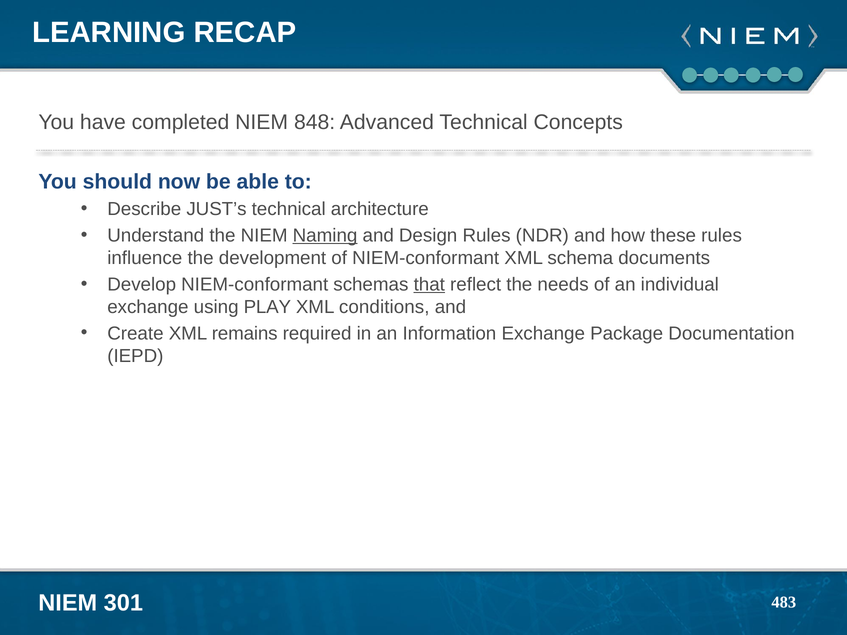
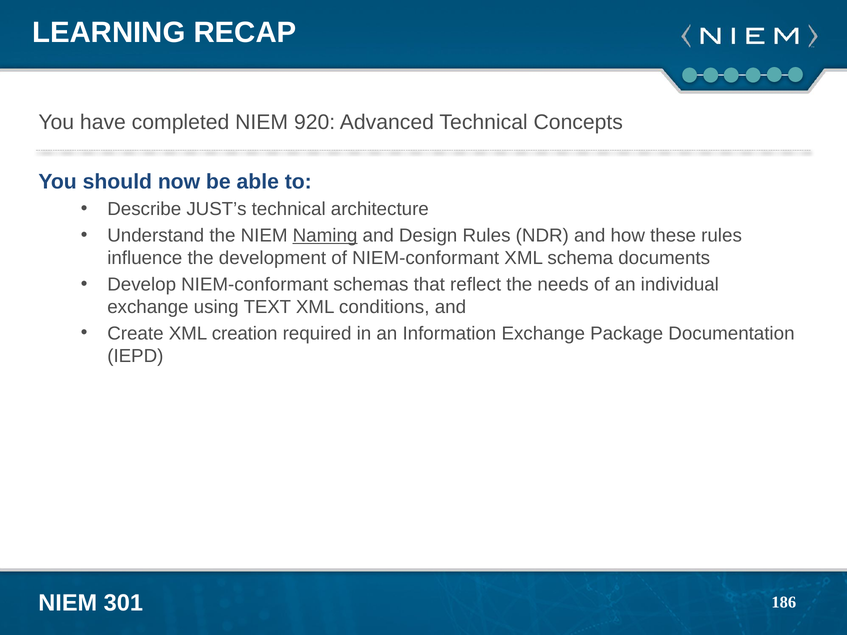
848: 848 -> 920 (315, 122)
that underline: present -> none (429, 285)
PLAY: PLAY -> TEXT (267, 307)
remains: remains -> creation (245, 333)
483: 483 -> 186 (784, 603)
